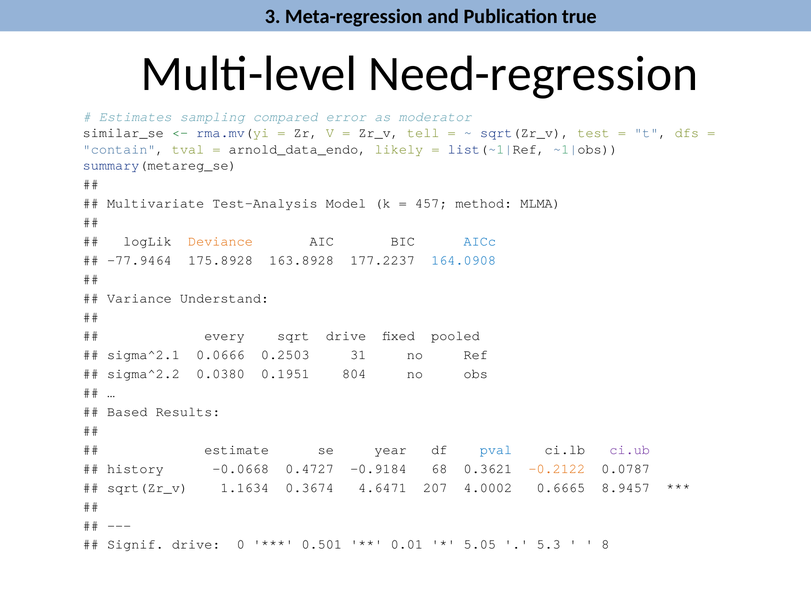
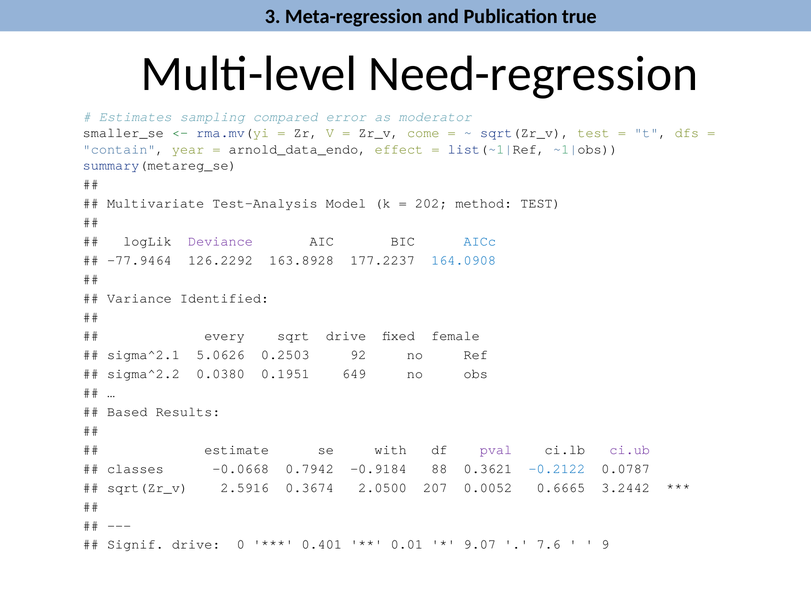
similar_se: similar_se -> smaller_se (123, 133)
tell: tell -> come (423, 133)
tval: tval -> year (188, 149)
likely: likely -> effect (399, 149)
457: 457 -> 202 (431, 203)
method MLMA: MLMA -> TEST (541, 203)
Deviance colour: orange -> purple (220, 241)
175.8928: 175.8928 -> 126.2292 (220, 260)
Understand: Understand -> Identified (225, 298)
pooled: pooled -> female (455, 336)
0.0666: 0.0666 -> 5.0626 (220, 355)
31: 31 -> 92 (358, 355)
804: 804 -> 649 (354, 373)
year: year -> with (391, 449)
pval colour: blue -> purple (496, 449)
history: history -> classes (135, 468)
0.4727: 0.4727 -> 0.7942 (310, 468)
68: 68 -> 88 (439, 468)
-0.2122 colour: orange -> blue (557, 468)
1.1634: 1.1634 -> 2.5916 (245, 487)
4.6471: 4.6471 -> 2.0500 (383, 487)
4.0002: 4.0002 -> 0.0052 (488, 487)
8.9457: 8.9457 -> 3.2442 (626, 487)
0.501: 0.501 -> 0.401 (322, 544)
5.05: 5.05 -> 9.07 (480, 544)
5.3: 5.3 -> 7.6 (549, 544)
8: 8 -> 9 (605, 544)
